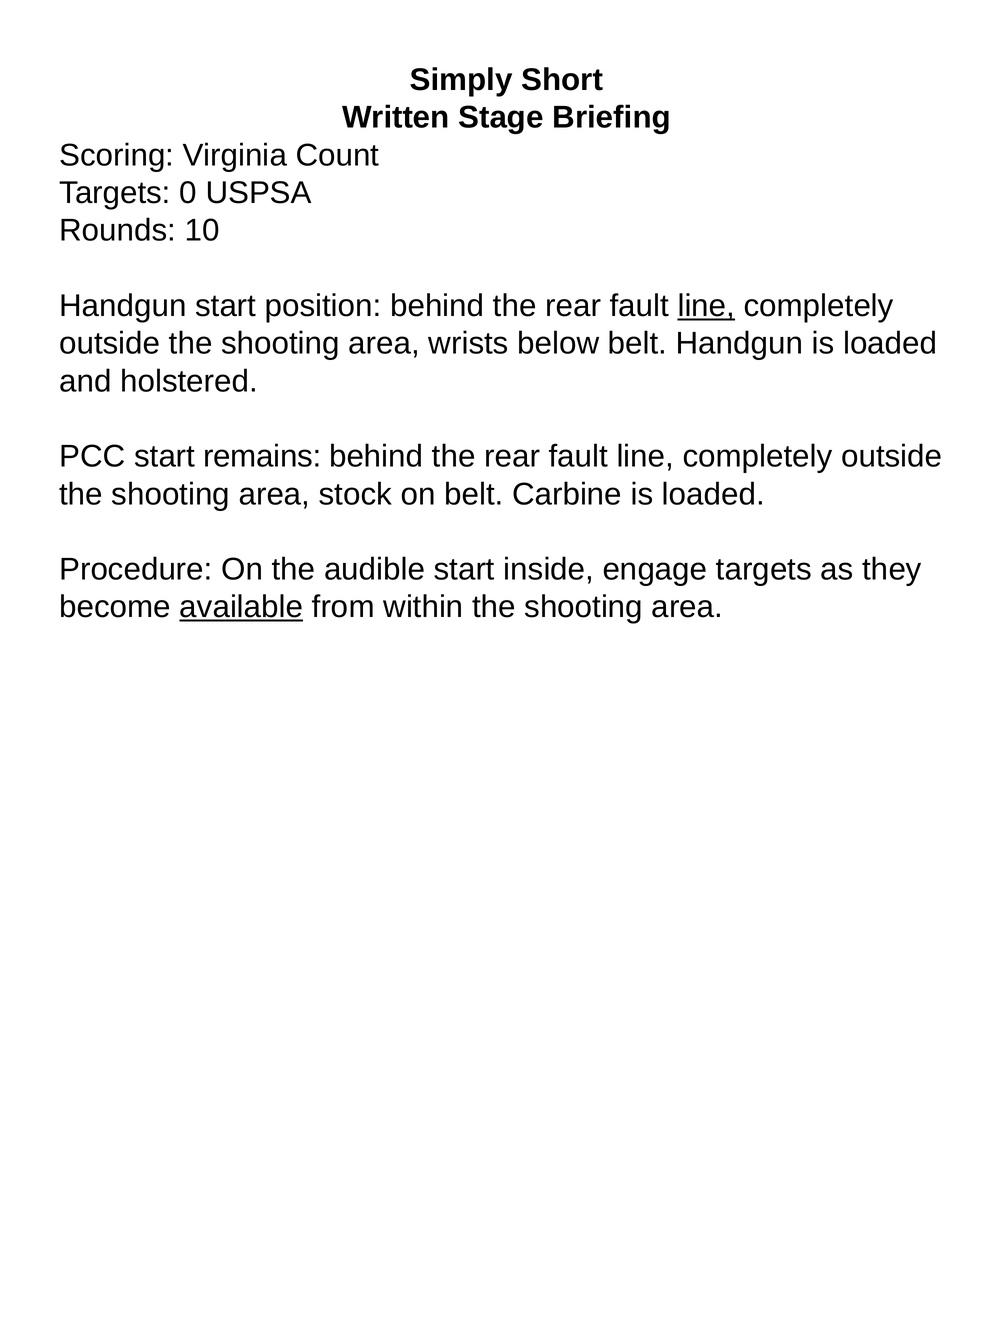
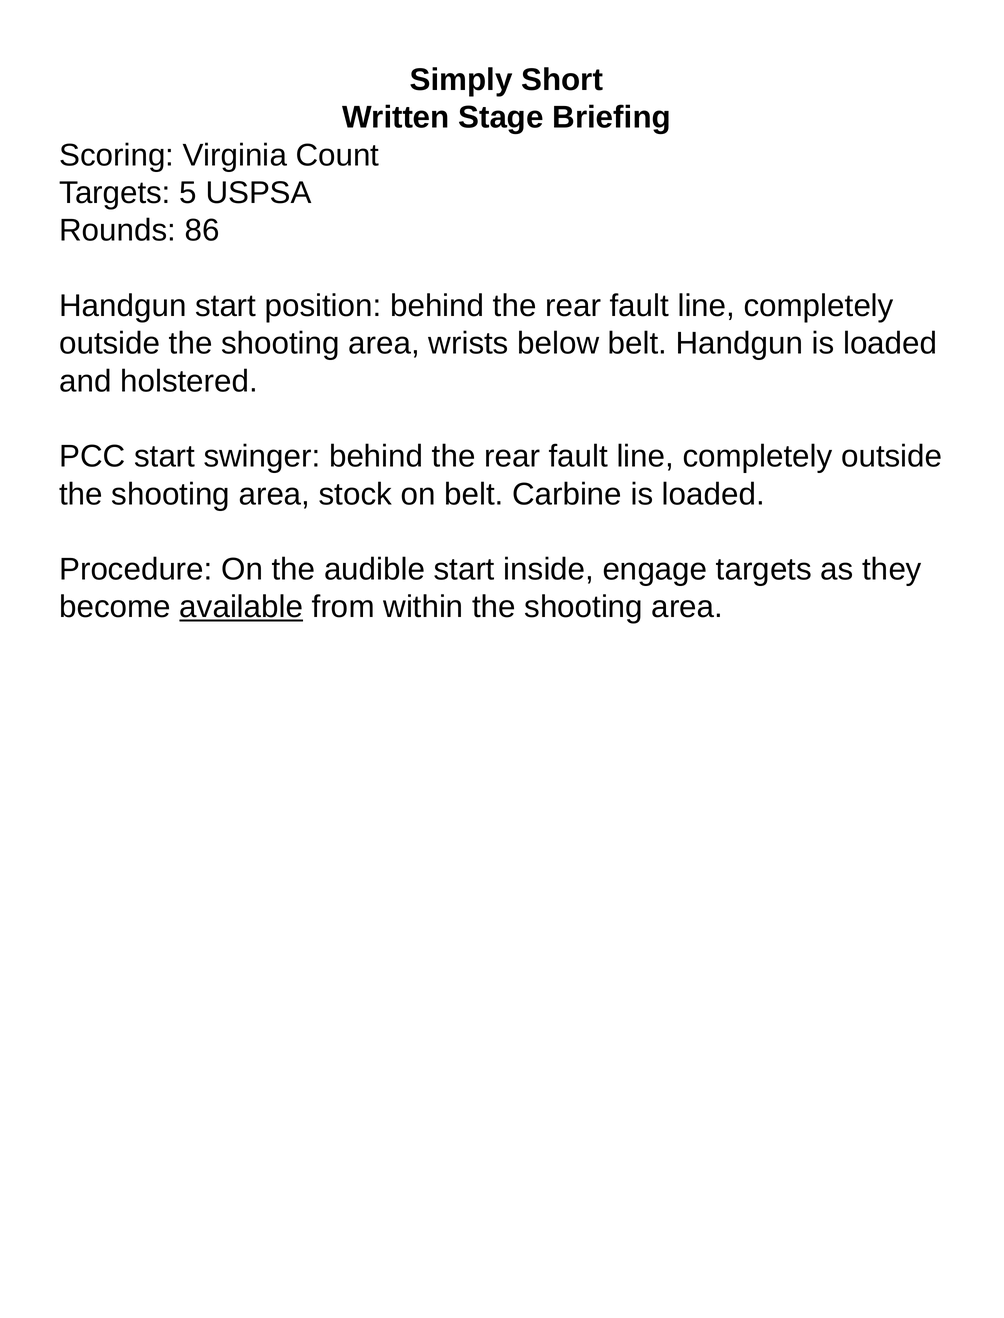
0: 0 -> 5 (188, 193)
10: 10 -> 86 (202, 231)
line underline: present -> none (706, 306)
remains: remains -> swinger (262, 456)
